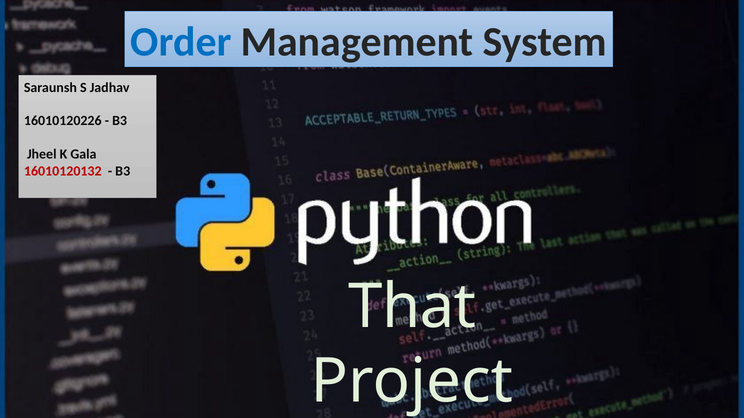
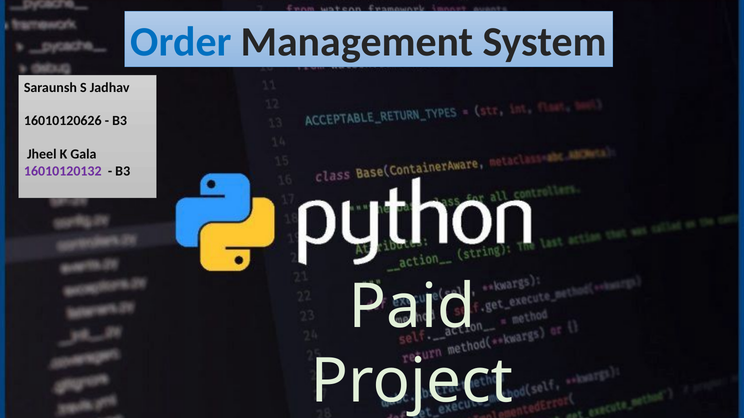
16010120226: 16010120226 -> 16010120626 (63, 121)
16010120132 colour: red -> purple (63, 171)
That: That -> Paid (412, 307)
